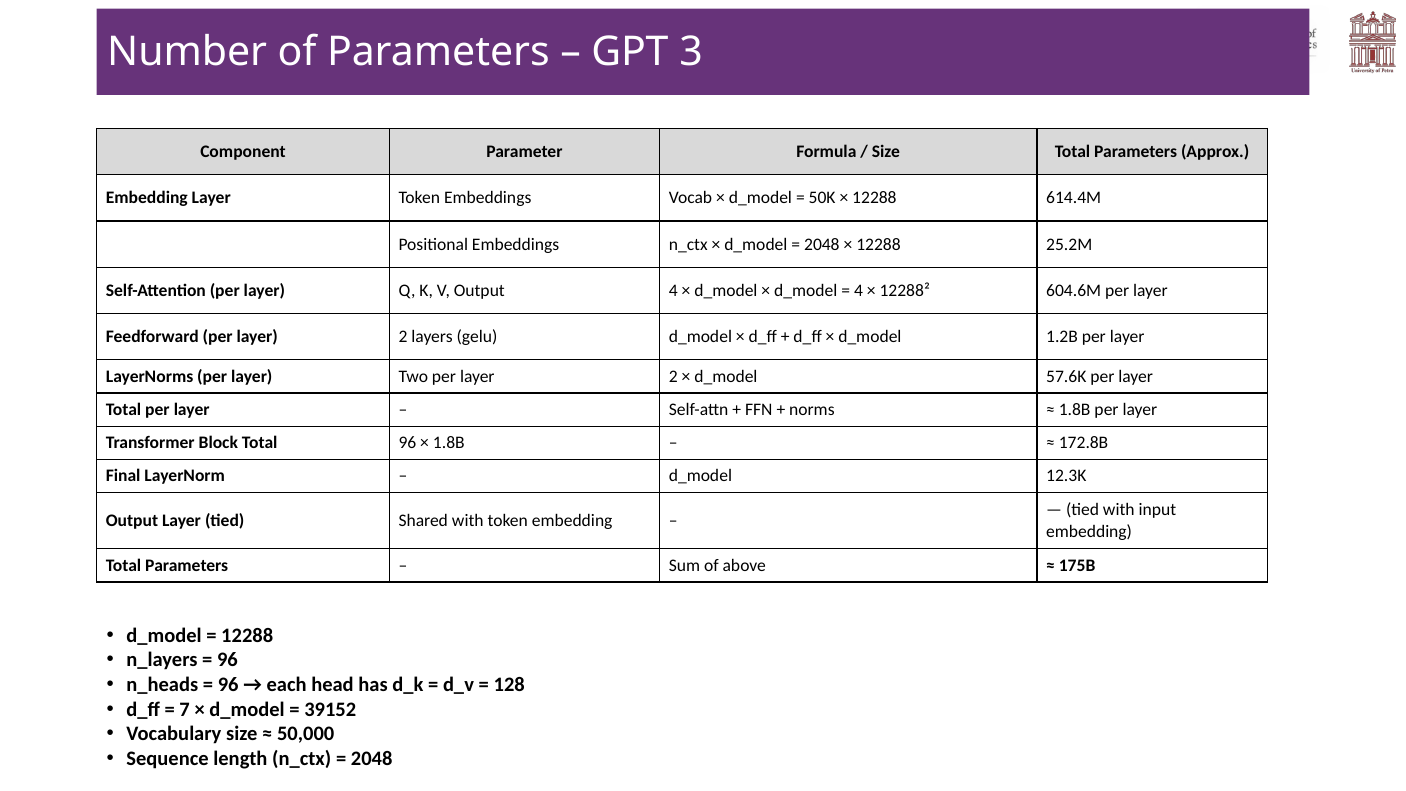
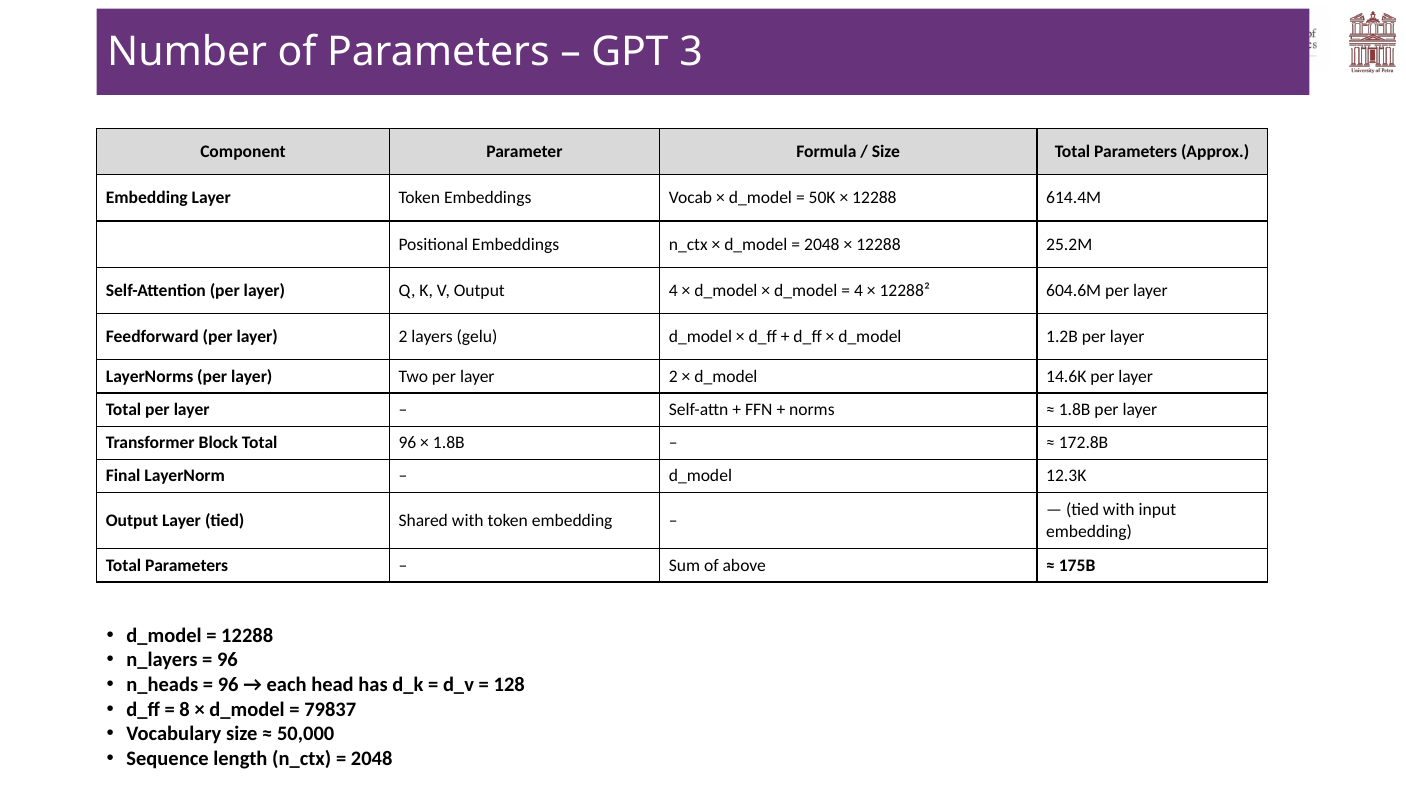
57.6K: 57.6K -> 14.6K (1066, 376)
7: 7 -> 8 (185, 709)
39152: 39152 -> 79837 (330, 709)
